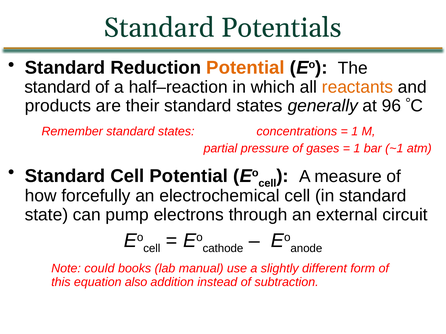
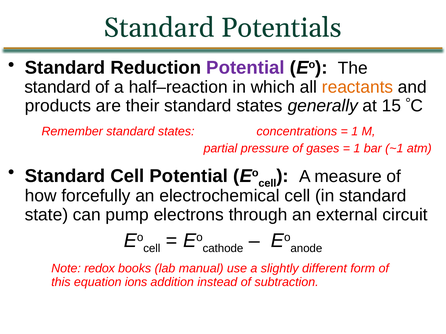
Potential colour: orange -> purple (245, 68)
96: 96 -> 15 (391, 106)
could: could -> redox (100, 269)
also: also -> ions (136, 282)
